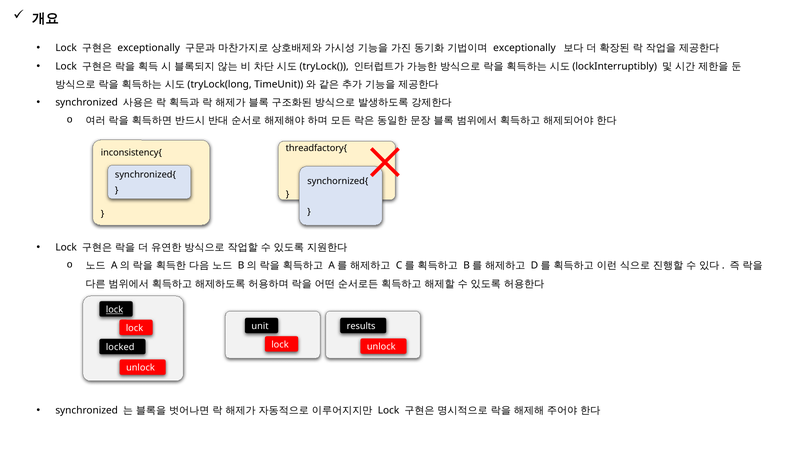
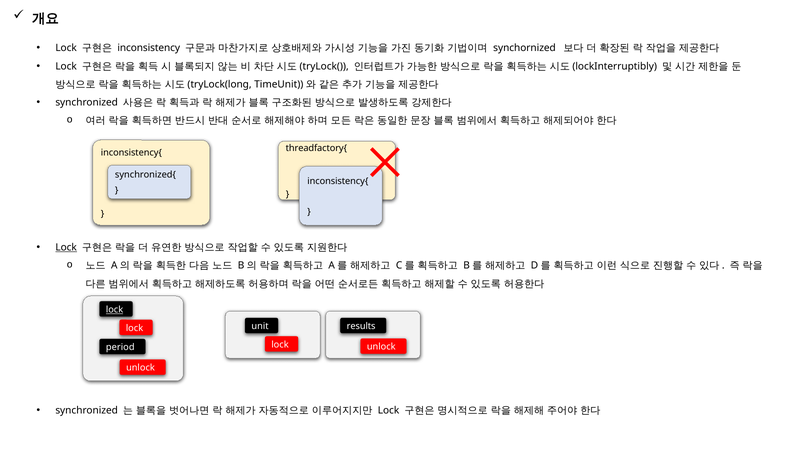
exceptionally: exceptionally -> inconsistency (149, 48)
exceptionally: exceptionally -> synchornized (525, 48)
synchornized{: synchornized{ -> inconsistency{ (338, 181)
Lock underline: none -> present (66, 247)
locked: locked -> period (120, 347)
